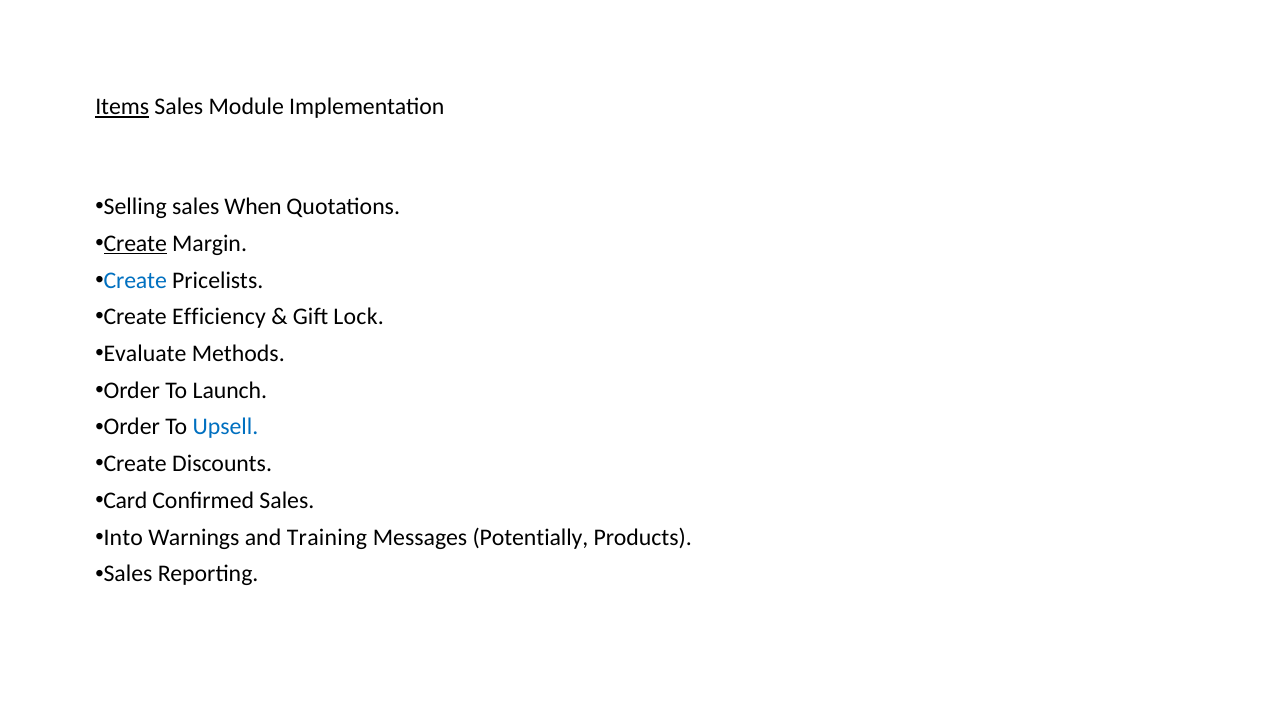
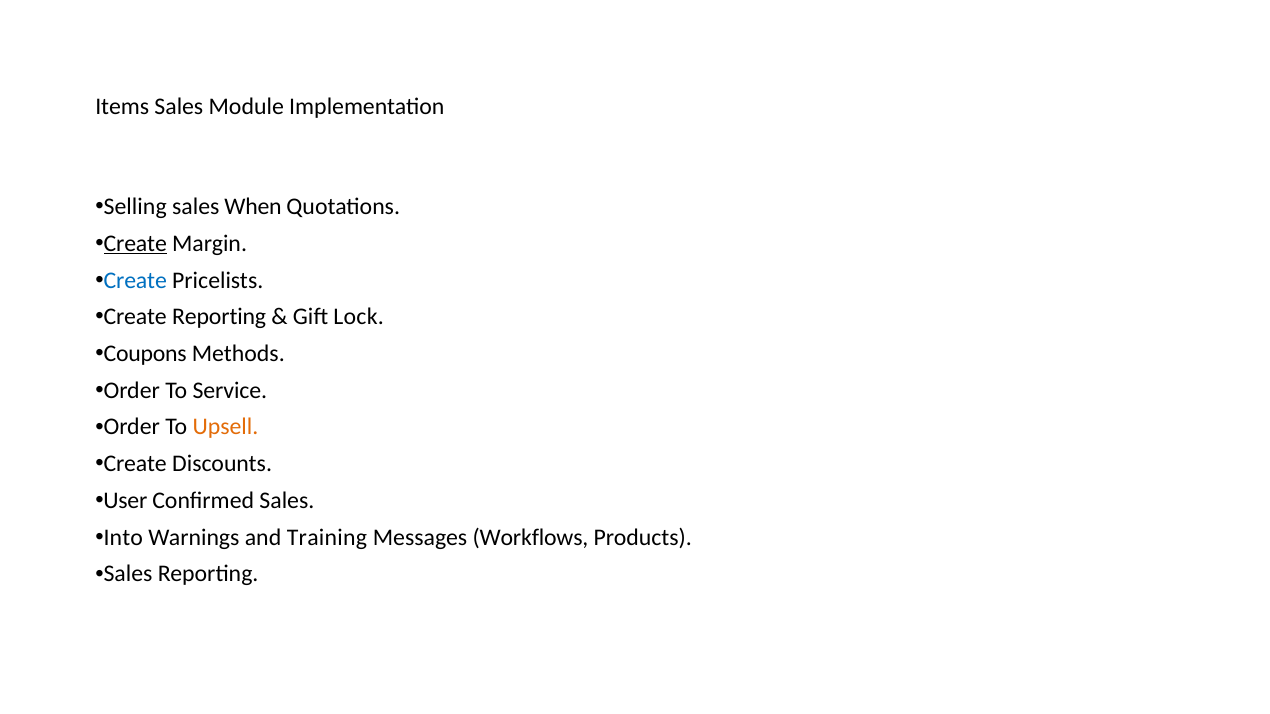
Items underline: present -> none (122, 107)
Create Efficiency: Efficiency -> Reporting (219, 317)
Evaluate: Evaluate -> Coupons (145, 354)
Launch: Launch -> Service (230, 391)
Upsell colour: blue -> orange (225, 427)
Card: Card -> User (125, 501)
Potentially: Potentially -> Workflows (530, 538)
